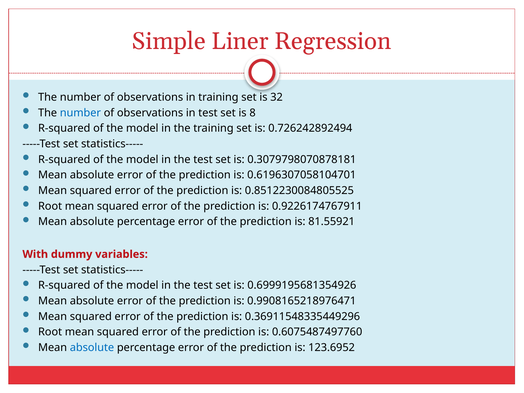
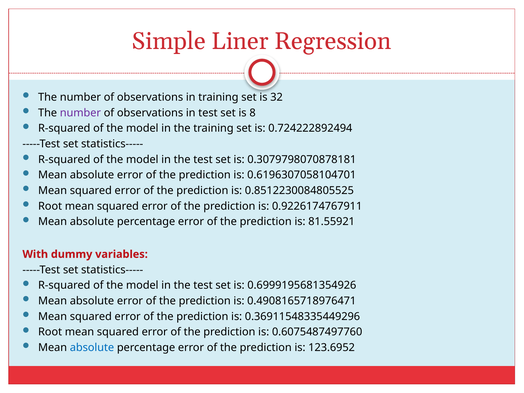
number colour: blue -> purple (80, 113)
0.726242892494: 0.726242892494 -> 0.724222892494 (310, 128)
0.9908165218976471: 0.9908165218976471 -> 0.4908165718976471 (302, 301)
